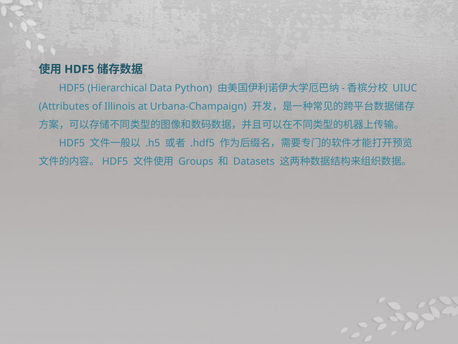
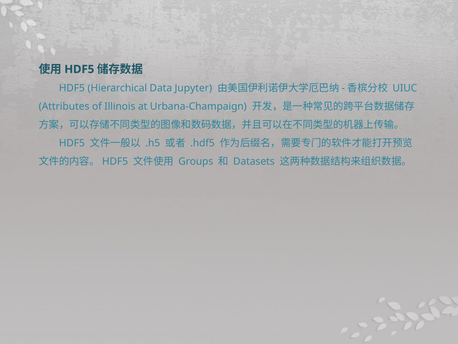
Python: Python -> Jupyter (193, 88)
